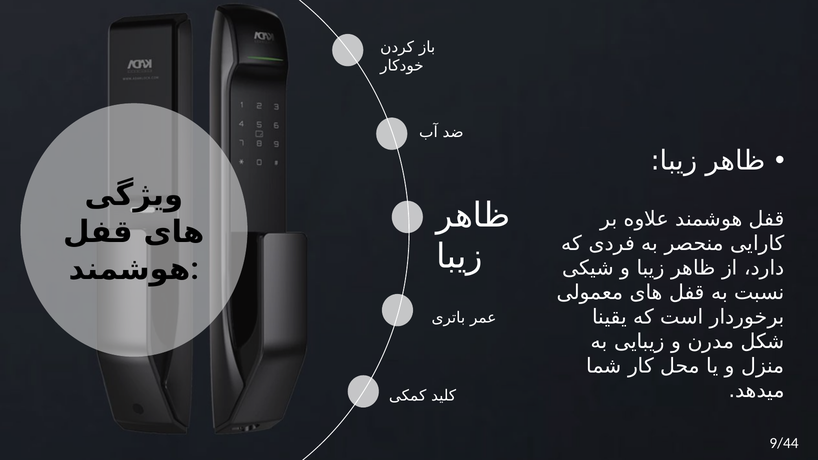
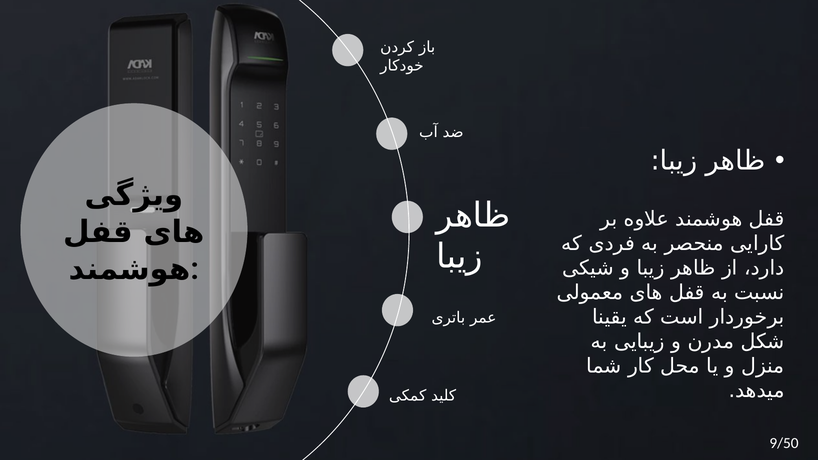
9/44: 9/44 -> 9/50 (784, 443)
